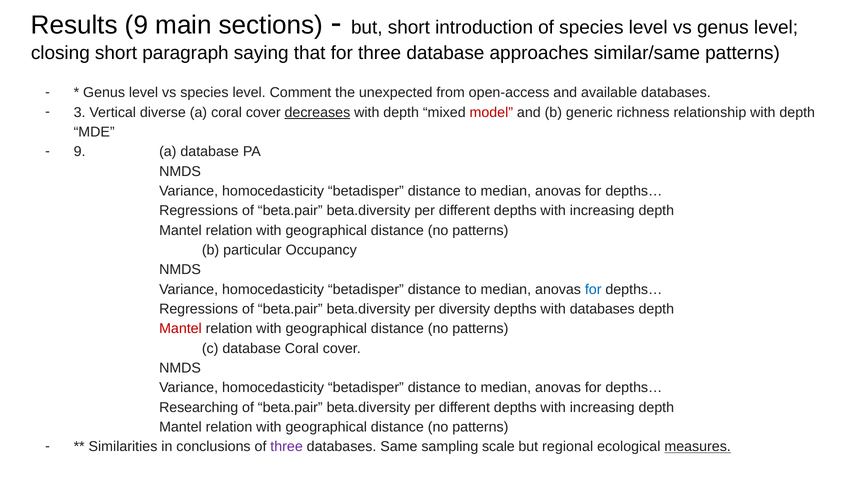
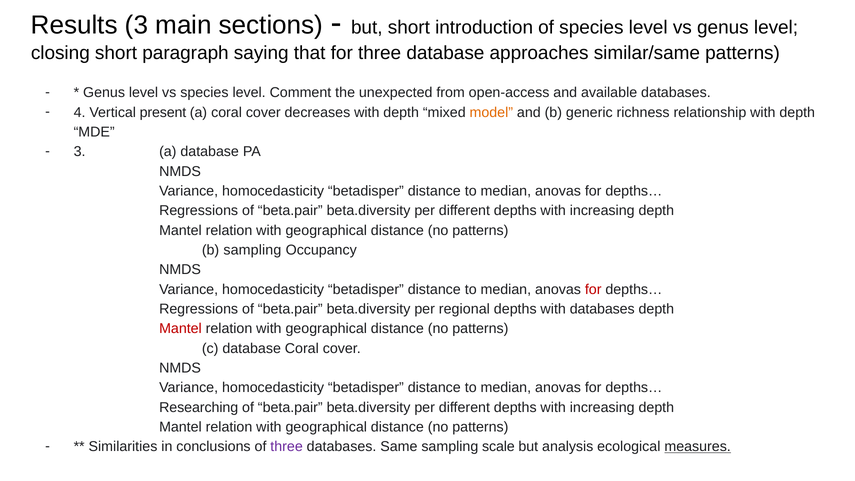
Results 9: 9 -> 3 (137, 25)
3: 3 -> 4 (80, 112)
diverse: diverse -> present (163, 112)
decreases underline: present -> none (317, 112)
model colour: red -> orange (491, 112)
9: 9 -> 3 (80, 152)
b particular: particular -> sampling (252, 250)
for colour: blue -> red (593, 289)
diversity: diversity -> regional (464, 309)
regional: regional -> analysis (568, 447)
